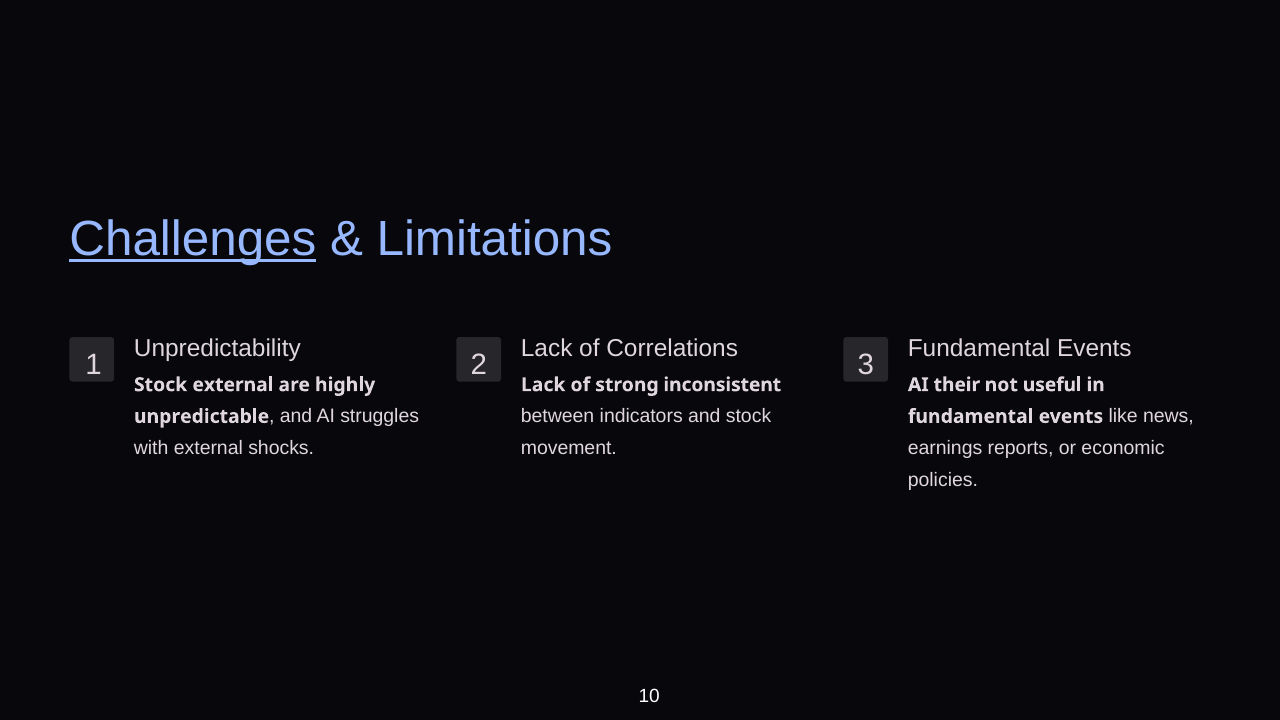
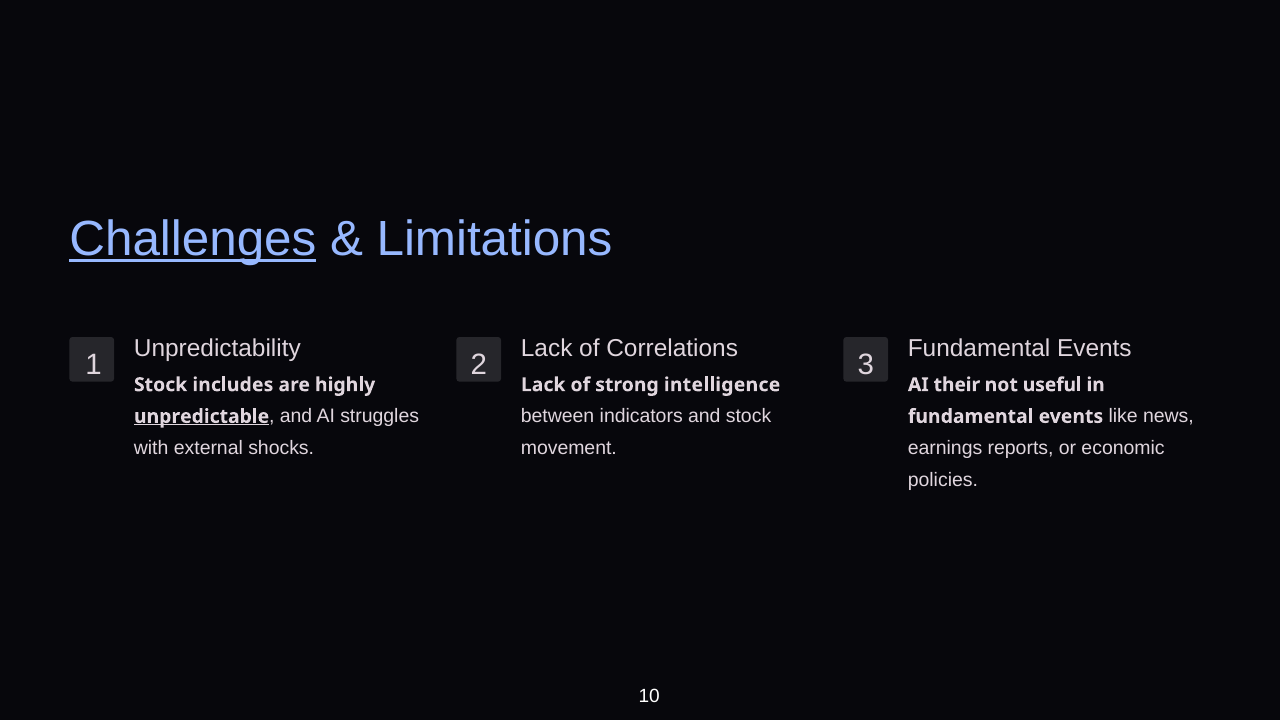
Stock external: external -> includes (233, 385)
inconsistent: inconsistent -> intelligence (722, 385)
unpredictable underline: none -> present (202, 416)
